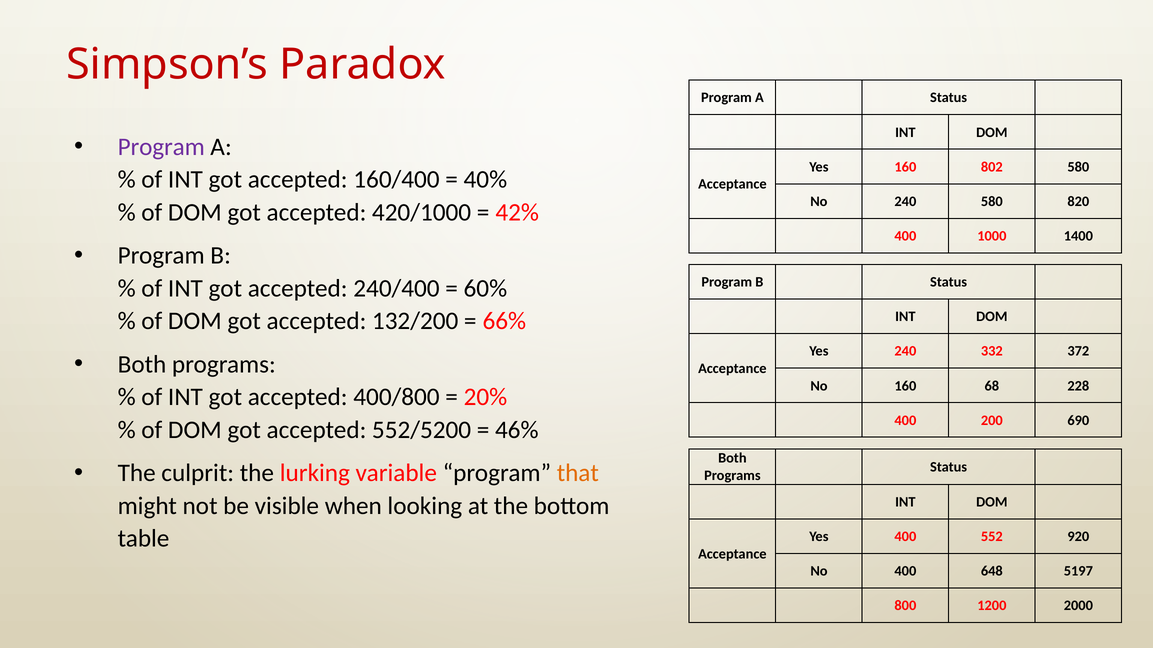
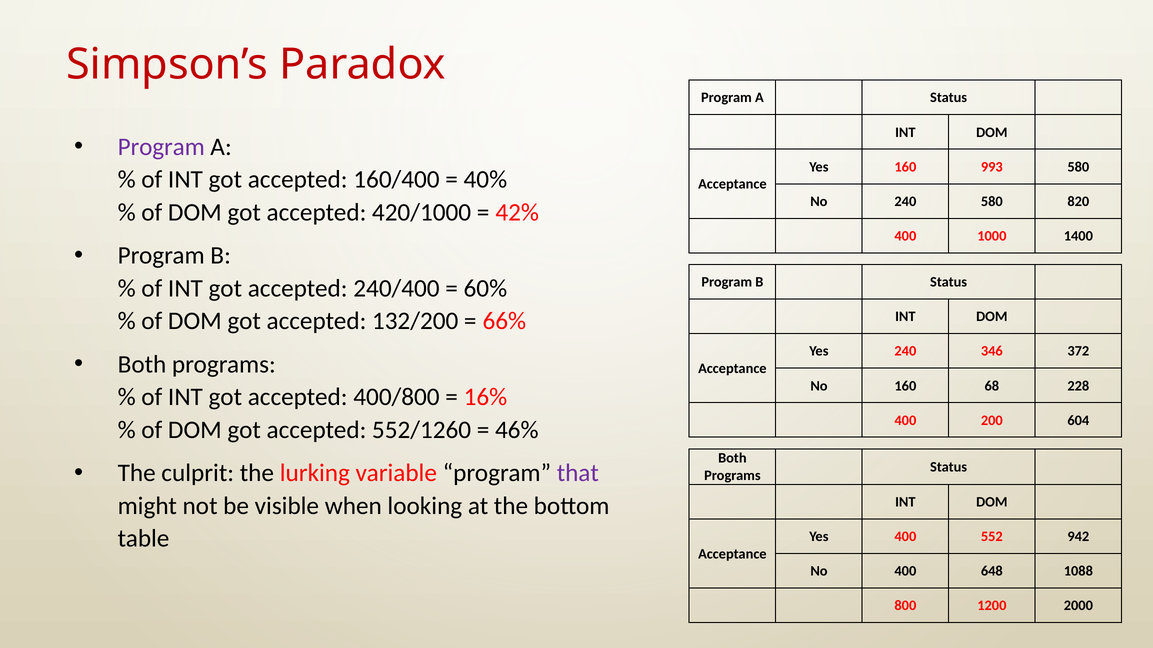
802: 802 -> 993 (992, 167)
332: 332 -> 346 (992, 351)
20%: 20% -> 16% (485, 397)
690: 690 -> 604 (1078, 421)
552/5200: 552/5200 -> 552/1260 (422, 430)
that colour: orange -> purple (578, 474)
920: 920 -> 942 (1078, 537)
5197: 5197 -> 1088 (1078, 572)
